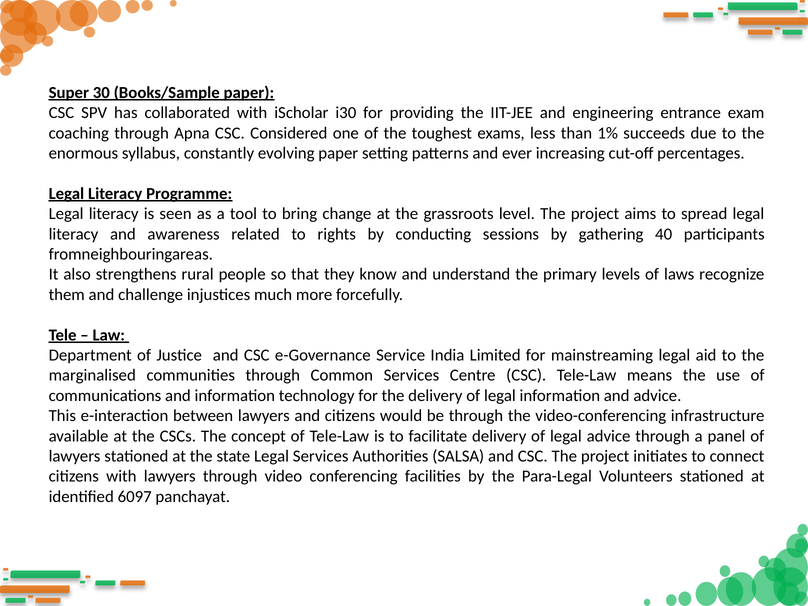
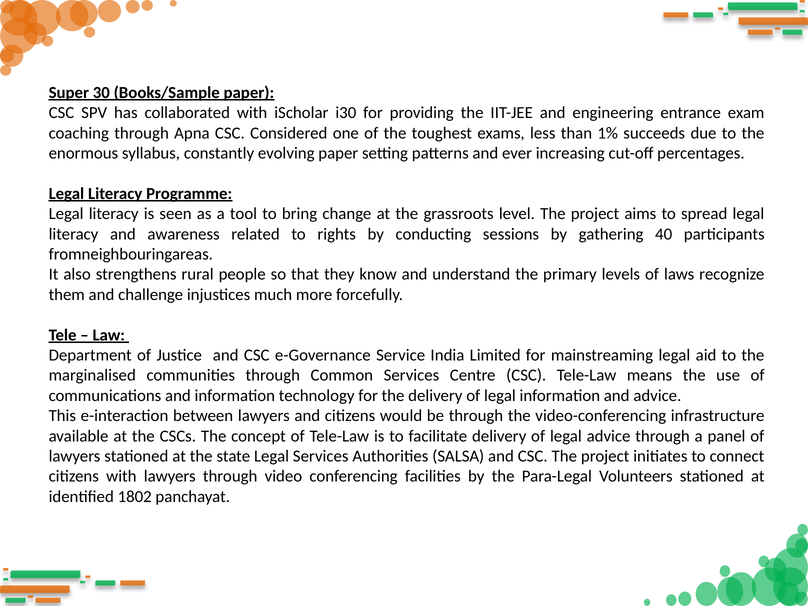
6097: 6097 -> 1802 (135, 497)
